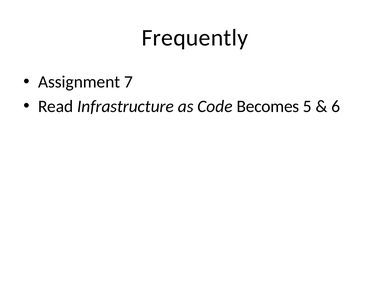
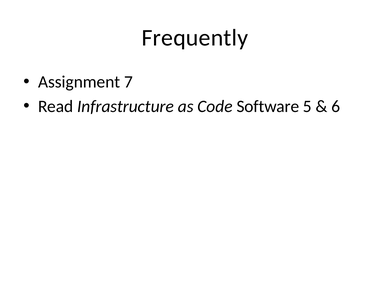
Becomes: Becomes -> Software (268, 106)
